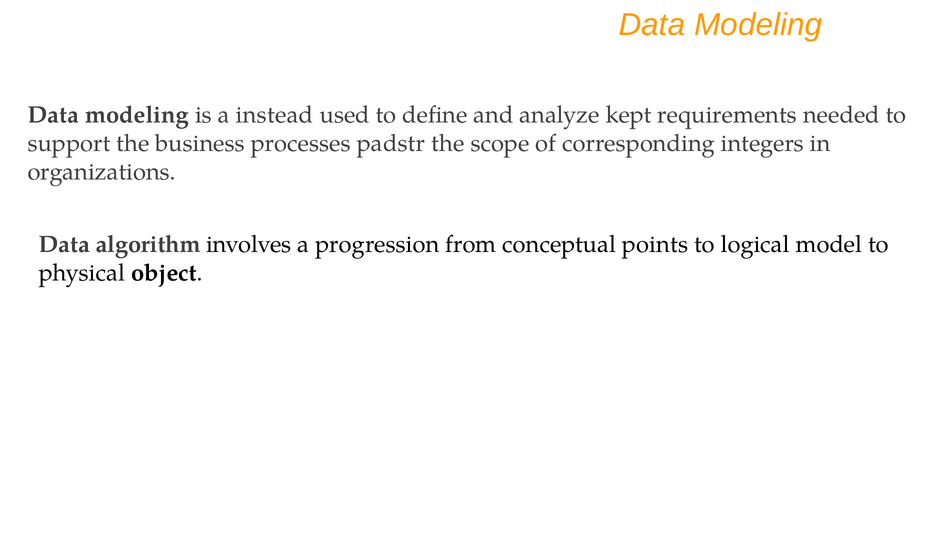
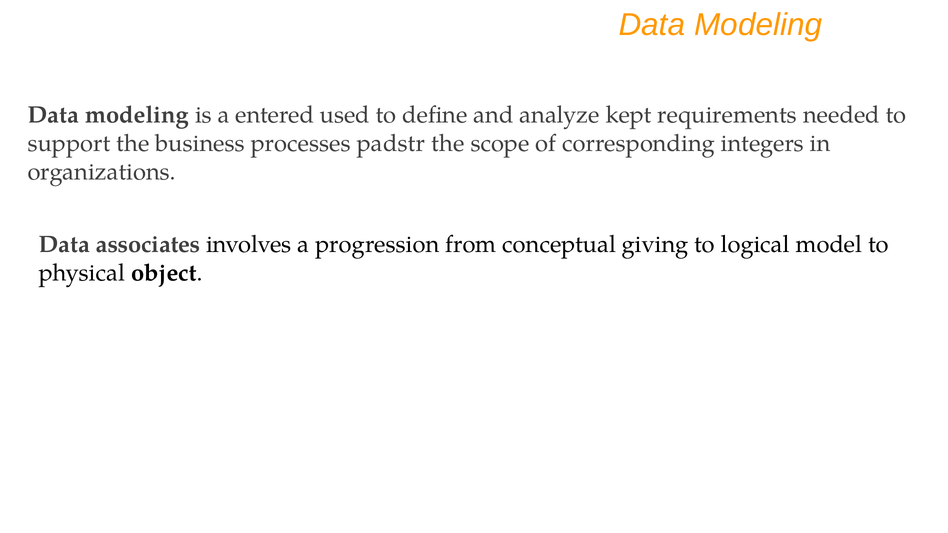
instead: instead -> entered (275, 115)
algorithm: algorithm -> associates (148, 244)
points: points -> giving (655, 244)
